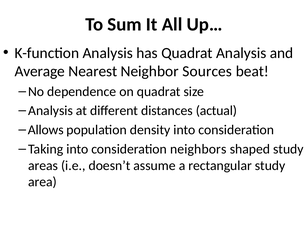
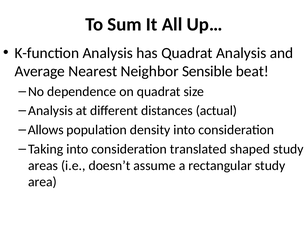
Sources: Sources -> Sensible (207, 71)
neighbors: neighbors -> translated (198, 149)
